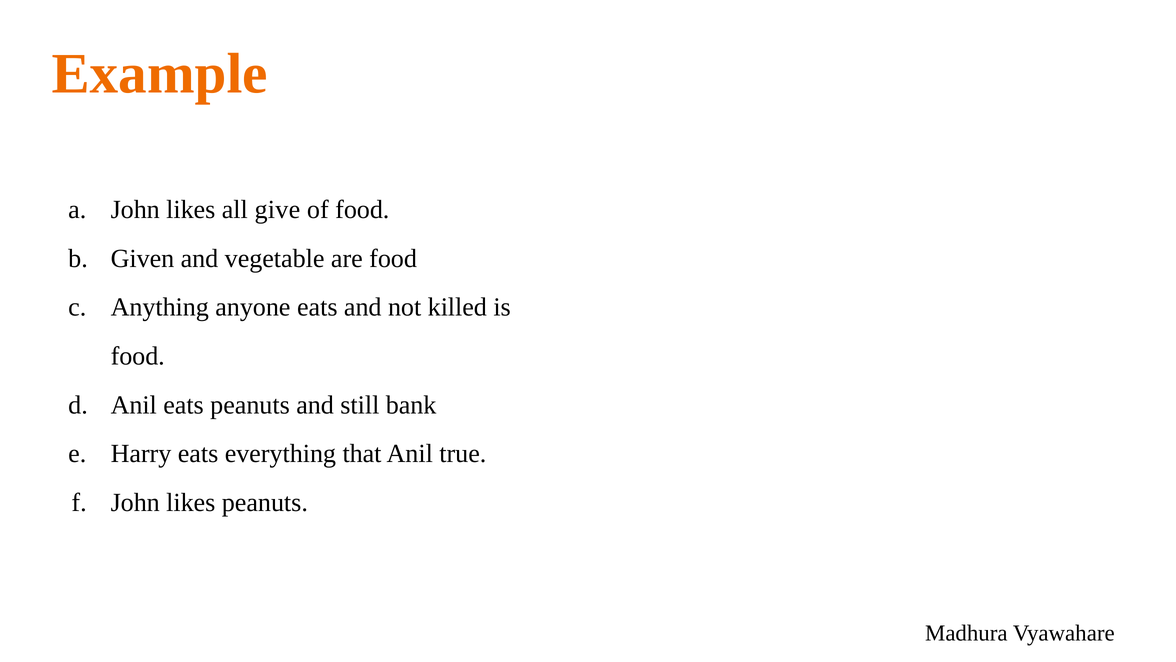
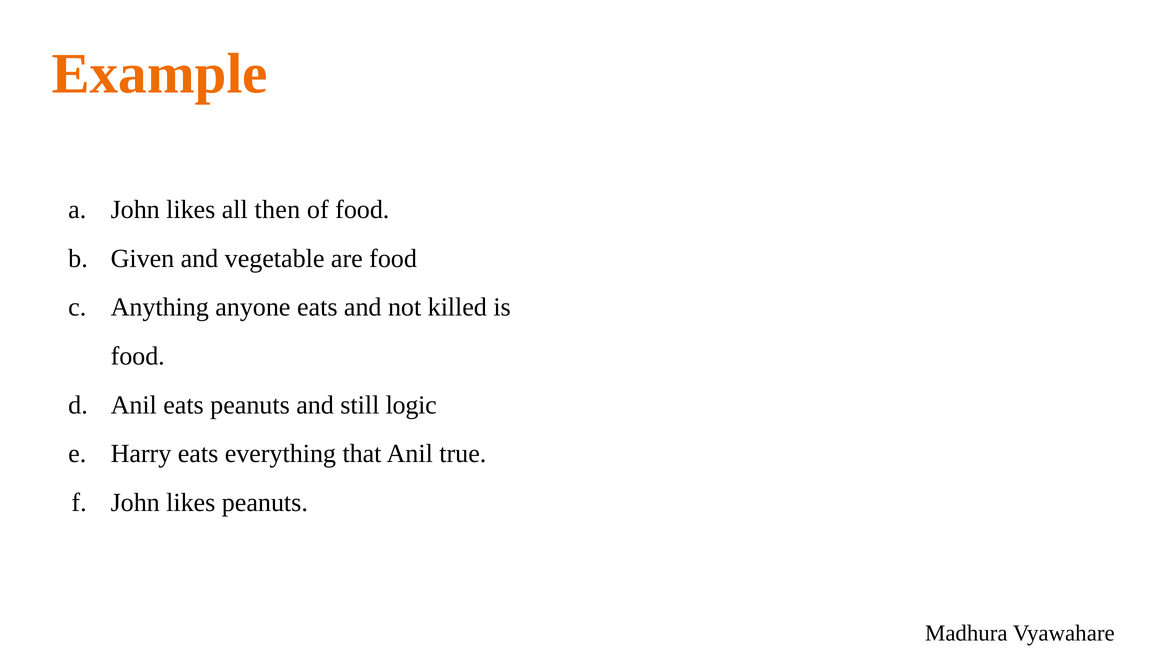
give: give -> then (277, 210)
bank: bank -> logic (411, 405)
